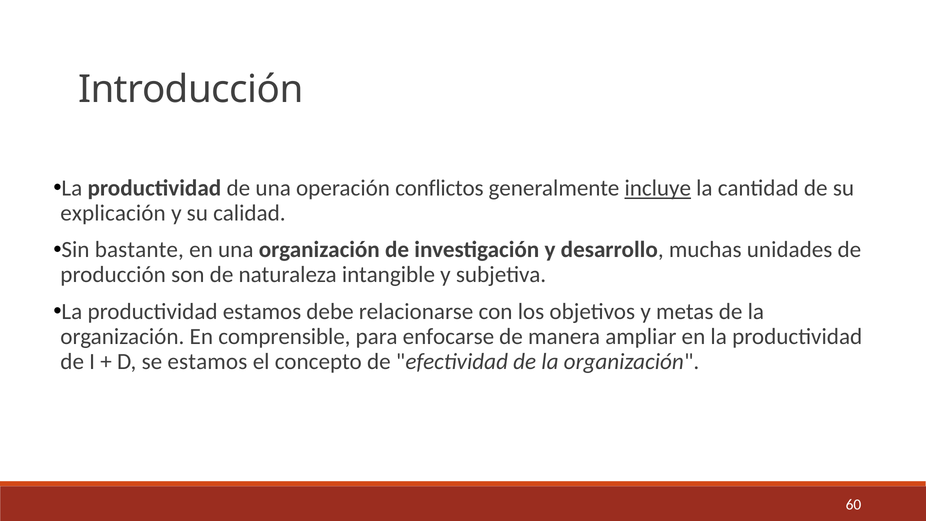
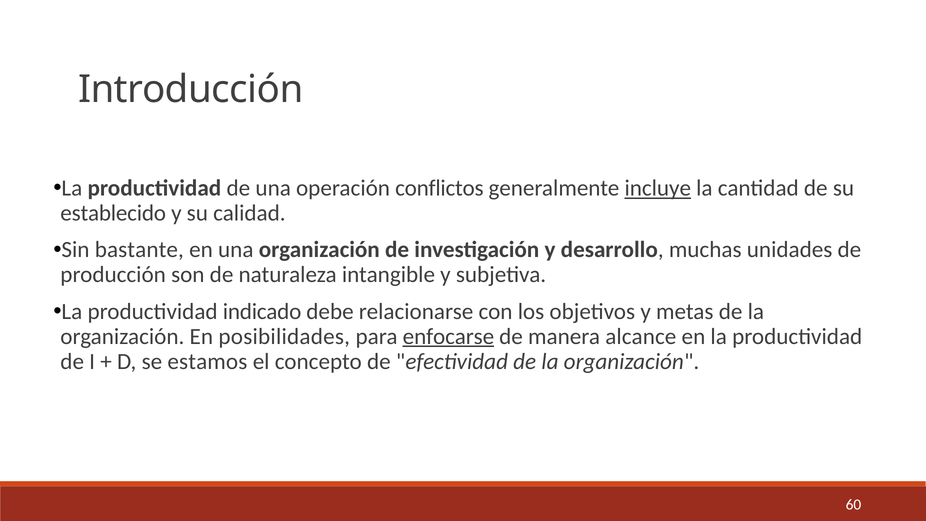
explicación: explicación -> establecido (113, 213)
productividad estamos: estamos -> indicado (262, 311)
comprensible: comprensible -> posibilidades (284, 336)
enfocarse underline: none -> present (448, 336)
ampliar: ampliar -> alcance (641, 336)
